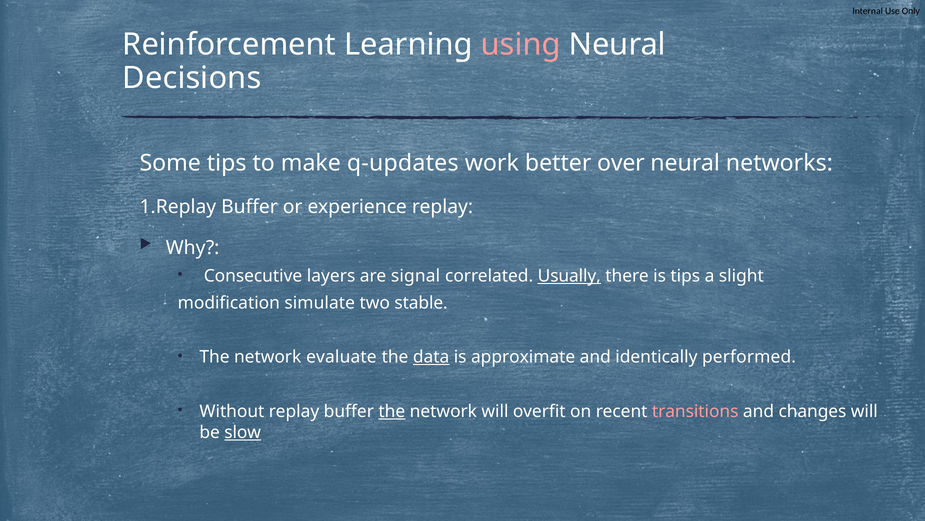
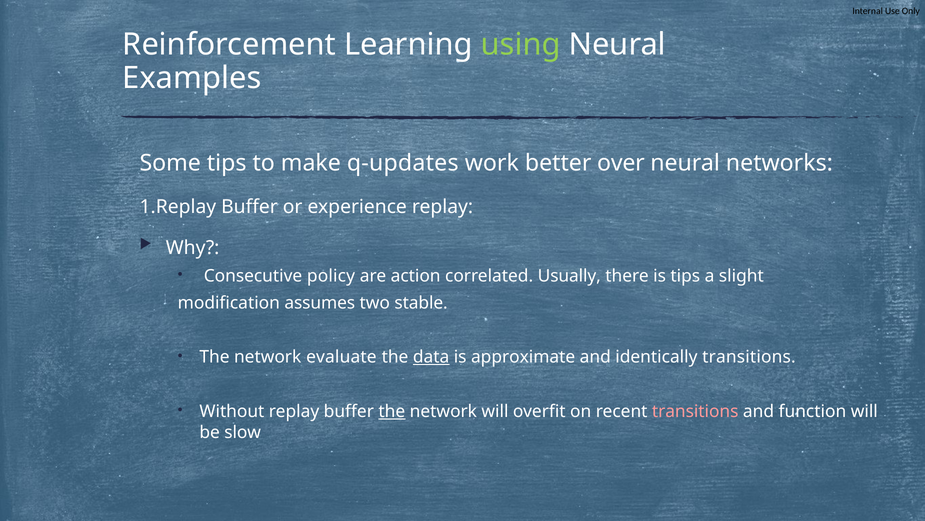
using colour: pink -> light green (521, 45)
Decisions: Decisions -> Examples (192, 78)
layers: layers -> policy (331, 276)
signal: signal -> action (416, 276)
Usually underline: present -> none (569, 276)
simulate: simulate -> assumes (320, 303)
identically performed: performed -> transitions (749, 357)
changes: changes -> function (812, 411)
slow underline: present -> none (243, 432)
